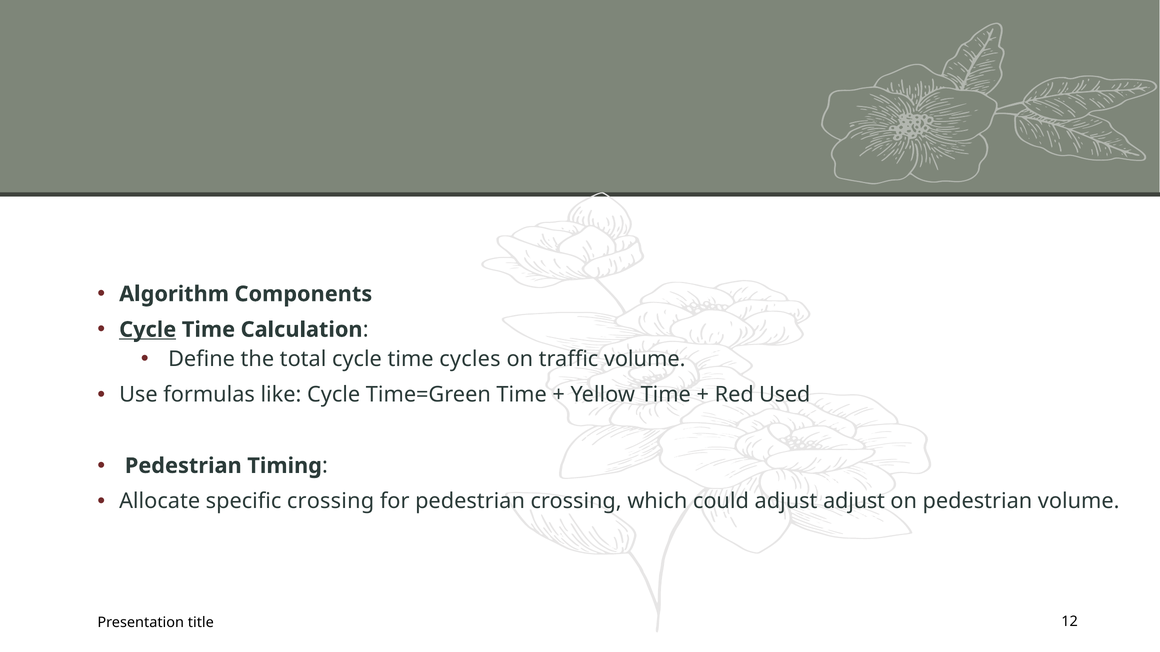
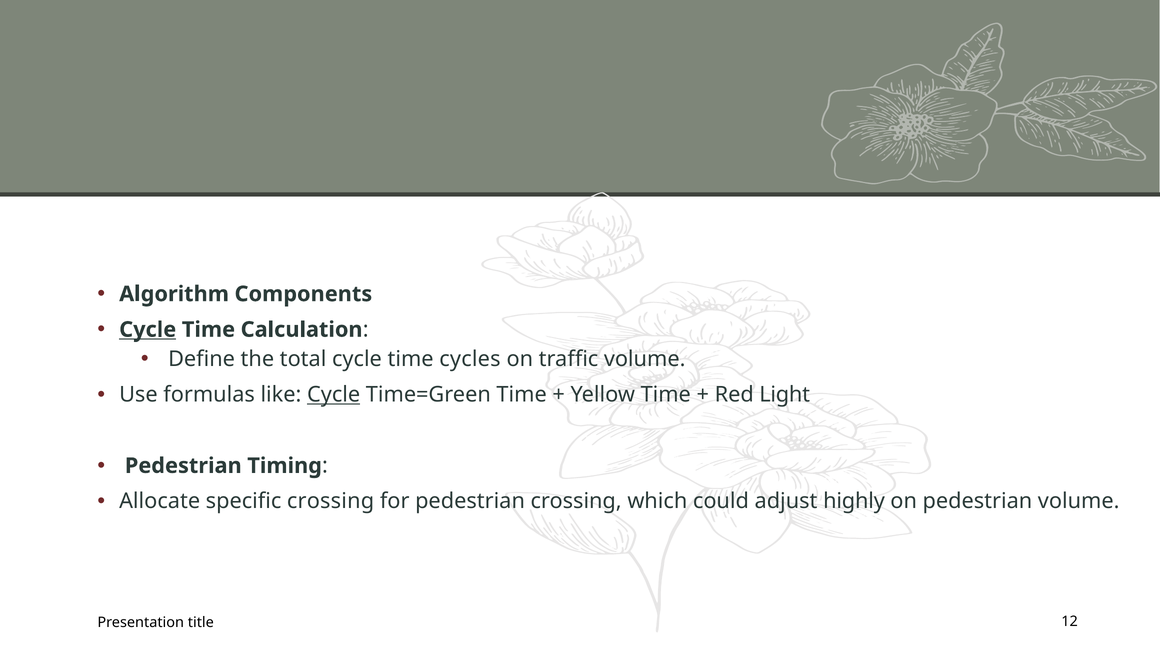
Cycle underline: none -> present (334, 395)
Used: Used -> Light (785, 395)
adjust adjust: adjust -> highly (854, 502)
